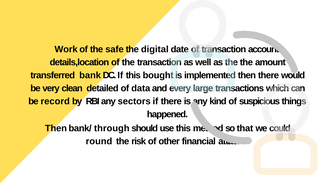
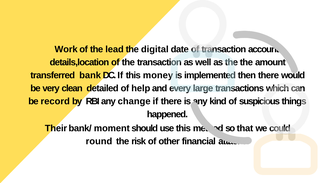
safe: safe -> lead (115, 49)
bought: bought -> money (158, 75)
data: data -> help (141, 88)
sectors: sectors -> change (134, 101)
Then: Then -> Their (56, 128)
through: through -> moment (112, 128)
